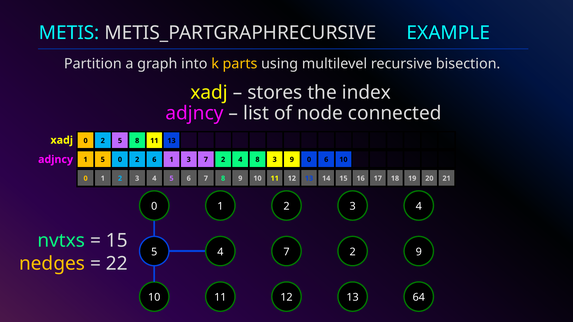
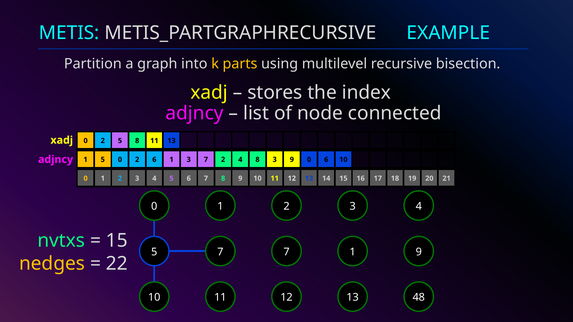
5 4: 4 -> 7 (220, 252)
2: 2 -> 1 (353, 252)
64: 64 -> 48 (419, 298)
